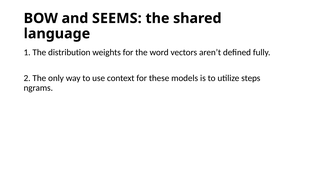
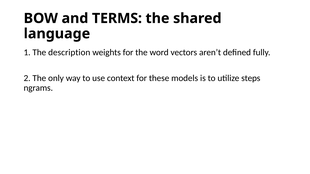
SEEMS: SEEMS -> TERMS (117, 18)
distribution: distribution -> description (69, 52)
